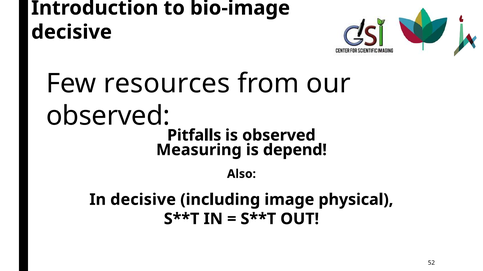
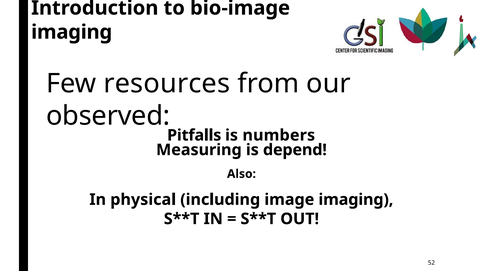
decisive: decisive -> imaging (72, 32)
is observed: observed -> numbers (279, 136)
In decisive: decisive -> physical (143, 200)
image physical: physical -> imaging (356, 200)
